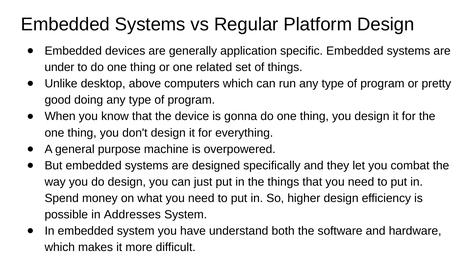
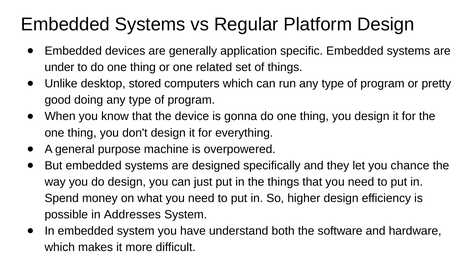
above: above -> stored (145, 84)
combat: combat -> chance (410, 165)
